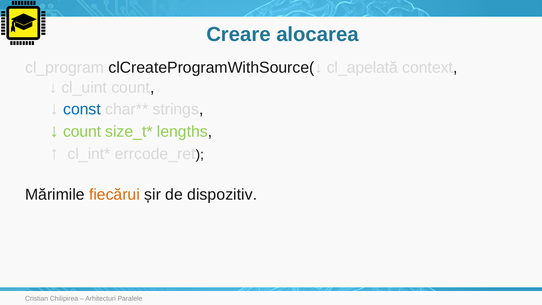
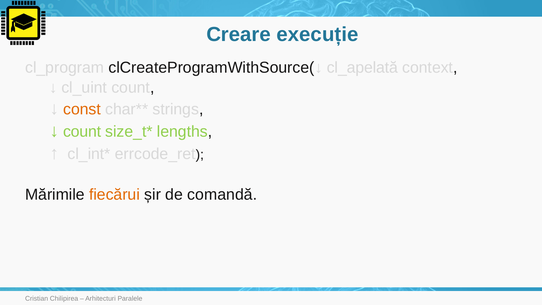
alocarea: alocarea -> execuție (317, 34)
const colour: blue -> orange (82, 109)
dispozitiv: dispozitiv -> comandă (222, 195)
